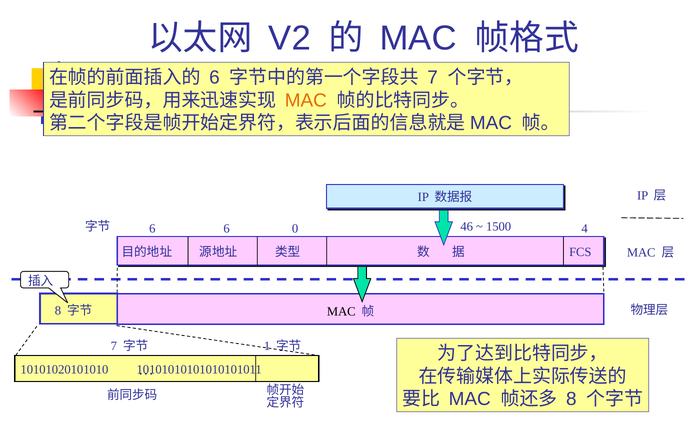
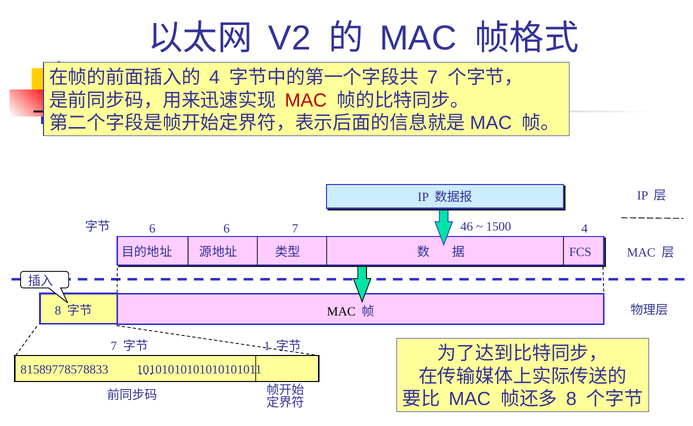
6: 6 -> 4 (214, 78)
MAC colour: orange -> red (306, 100)
6 0: 0 -> 7 (295, 229)
10101020101010: 10101020101010 -> 81589778578833 (64, 369)
